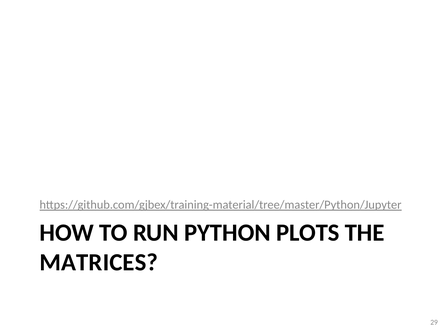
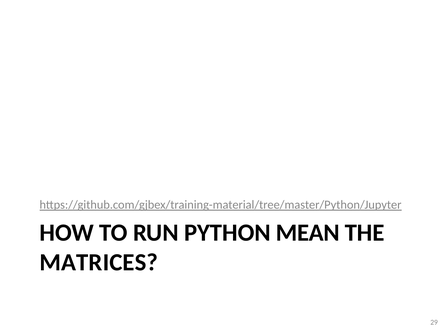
PLOTS: PLOTS -> MEAN (308, 233)
